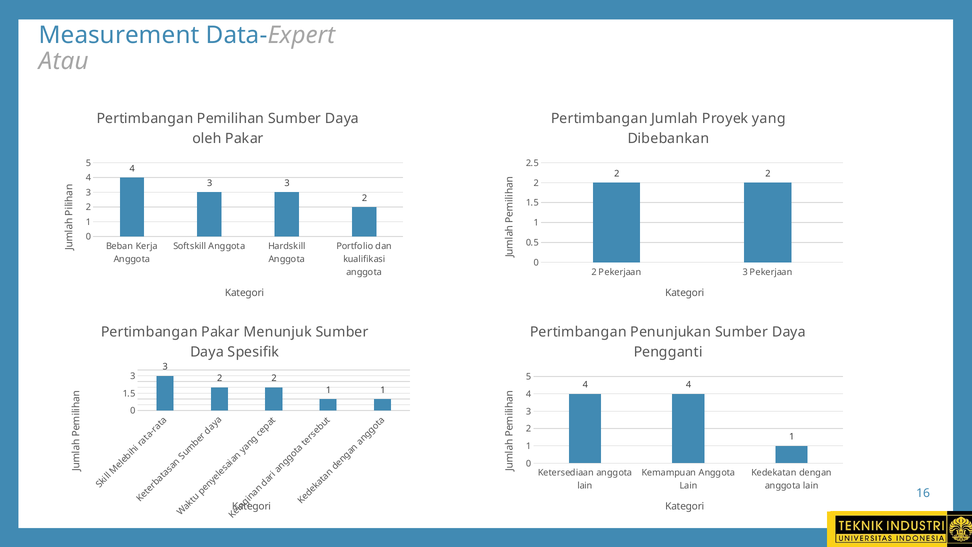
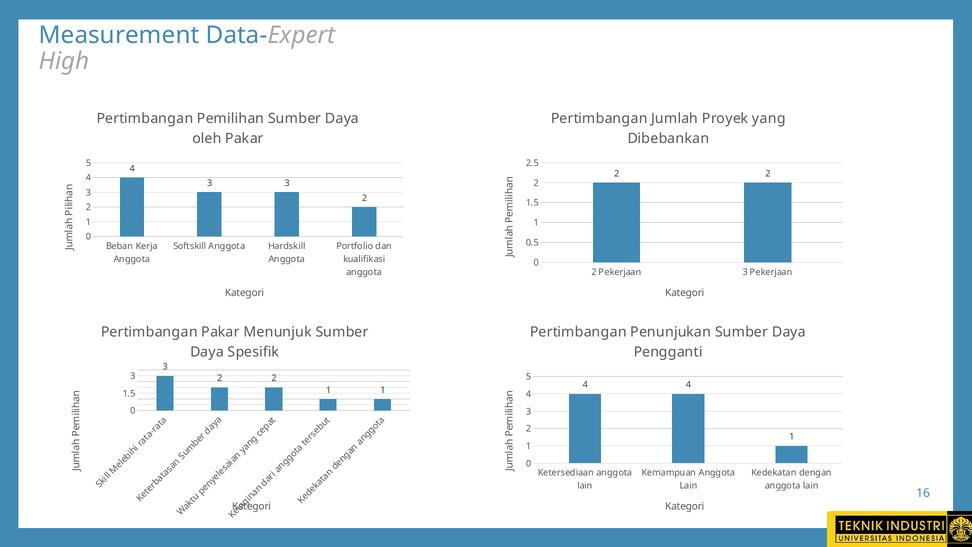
Atau: Atau -> High (64, 61)
